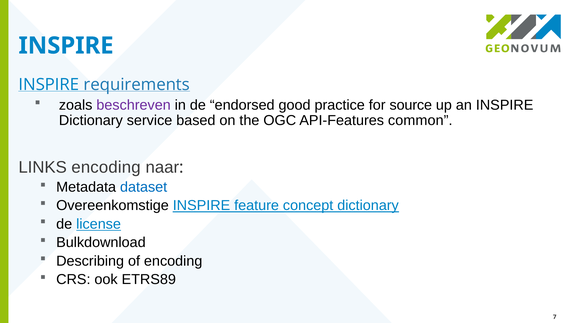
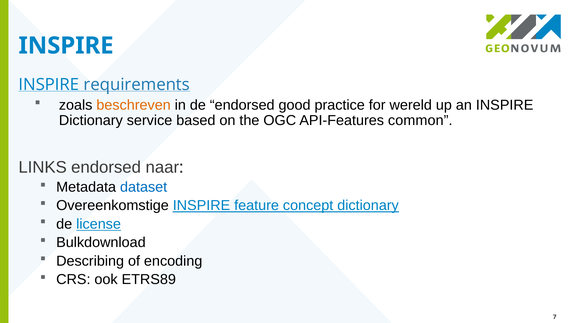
beschreven colour: purple -> orange (134, 105)
source: source -> wereld (411, 105)
LINKS encoding: encoding -> endorsed (106, 167)
